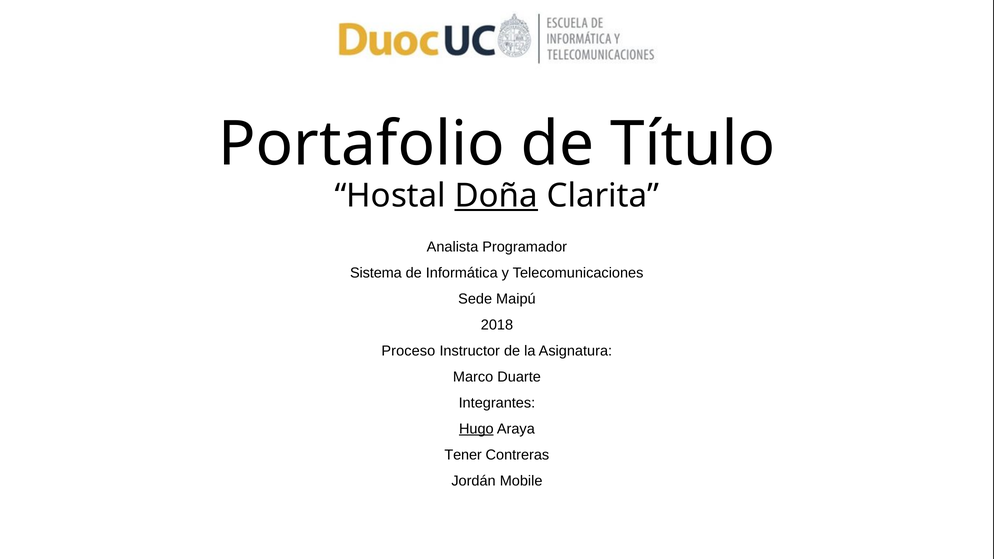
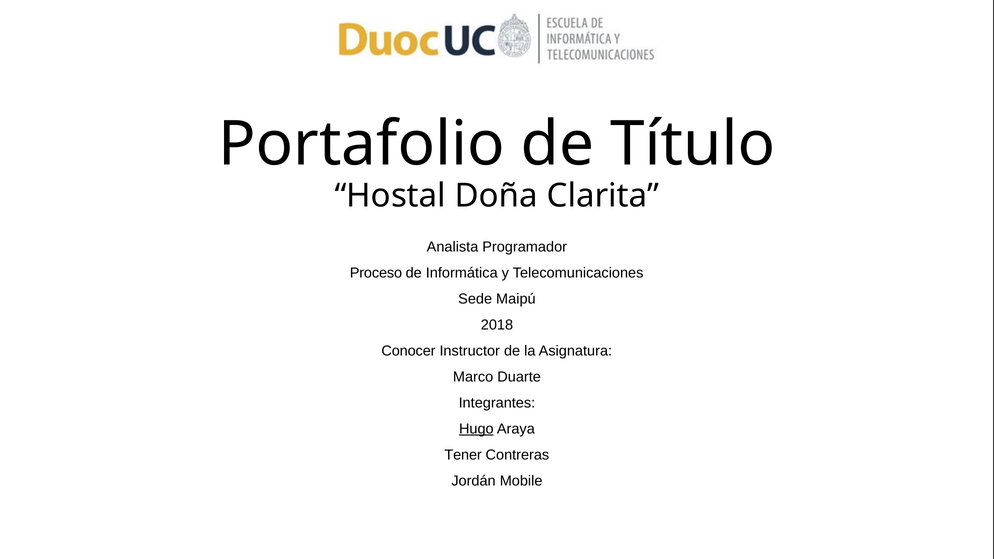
Doña underline: present -> none (496, 196)
Sistema: Sistema -> Proceso (376, 273)
Proceso: Proceso -> Conocer (408, 351)
